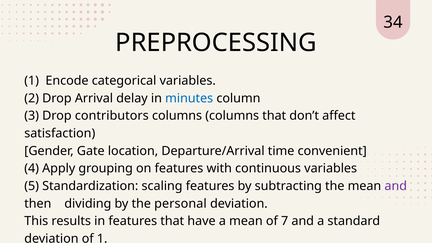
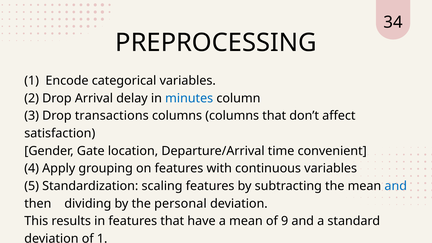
contributors: contributors -> transactions (112, 116)
and colour: purple -> blue (396, 186)
7: 7 -> 9 (285, 221)
